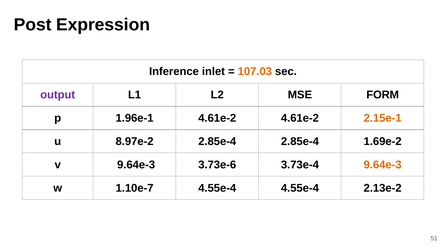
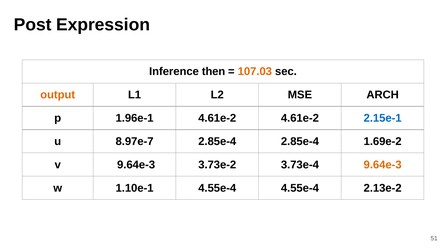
inlet: inlet -> then (214, 72)
output colour: purple -> orange (58, 95)
FORM: FORM -> ARCH (383, 95)
2.15e-1 colour: orange -> blue (383, 118)
8.97e-2: 8.97e-2 -> 8.97e-7 (135, 141)
3.73e-6: 3.73e-6 -> 3.73e-2 (217, 165)
1.10e-7: 1.10e-7 -> 1.10e-1 (135, 188)
